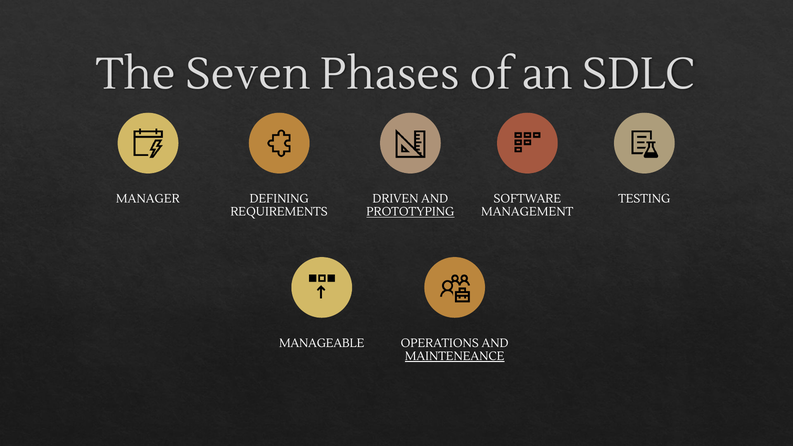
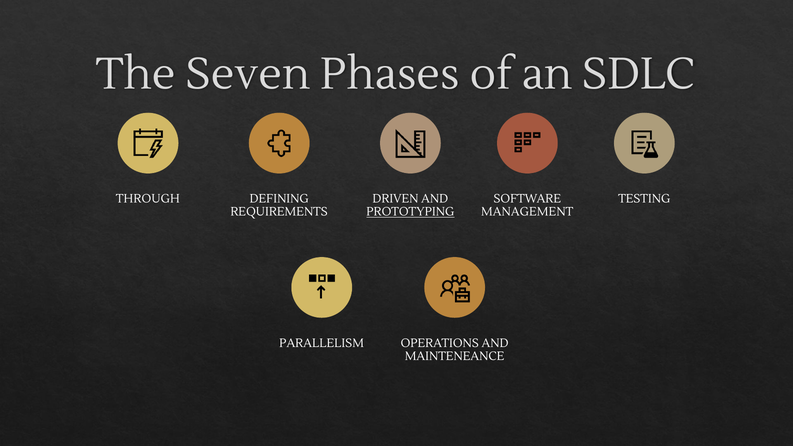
MANAGER: MANAGER -> THROUGH (148, 199)
MANAGEABLE: MANAGEABLE -> PARALLELISM (322, 343)
MAINTENEANCE underline: present -> none (455, 356)
